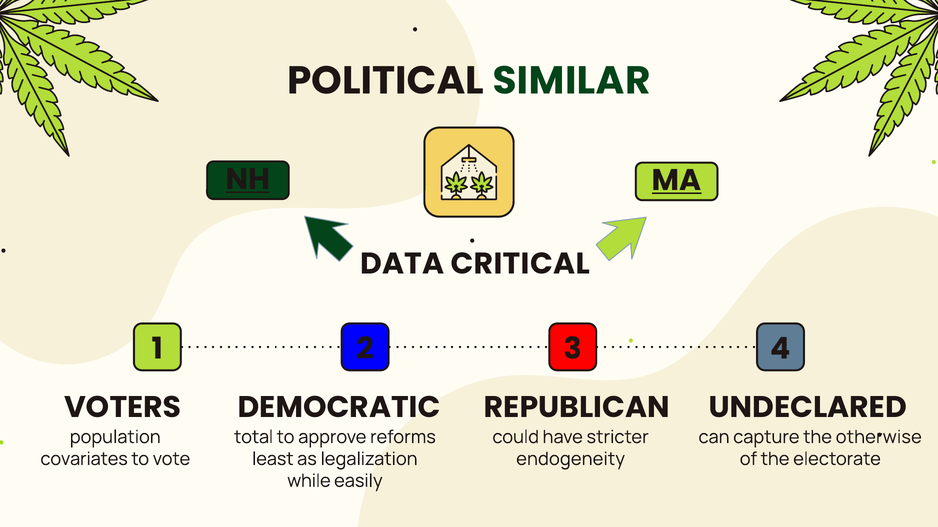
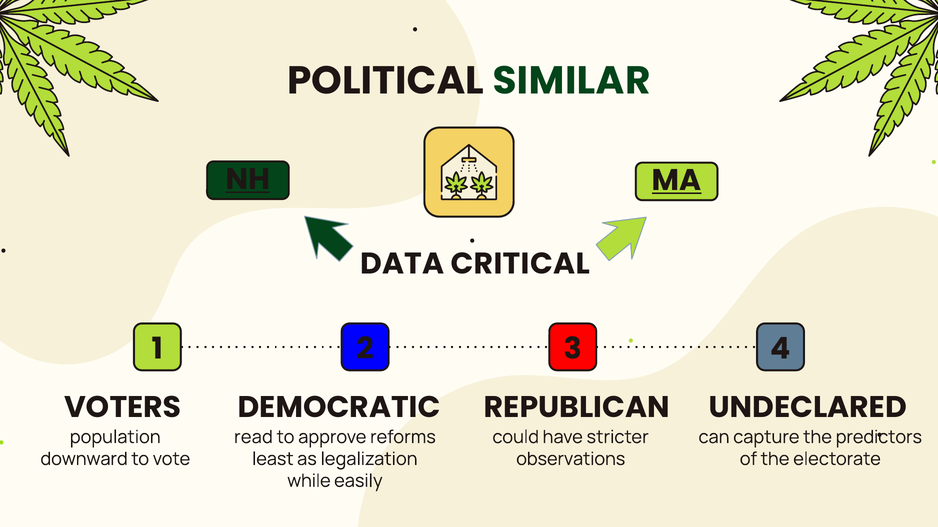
total: total -> read (253, 438)
otherwise: otherwise -> predictors (879, 438)
covariates: covariates -> downward (84, 459)
endogeneity: endogeneity -> observations (571, 459)
